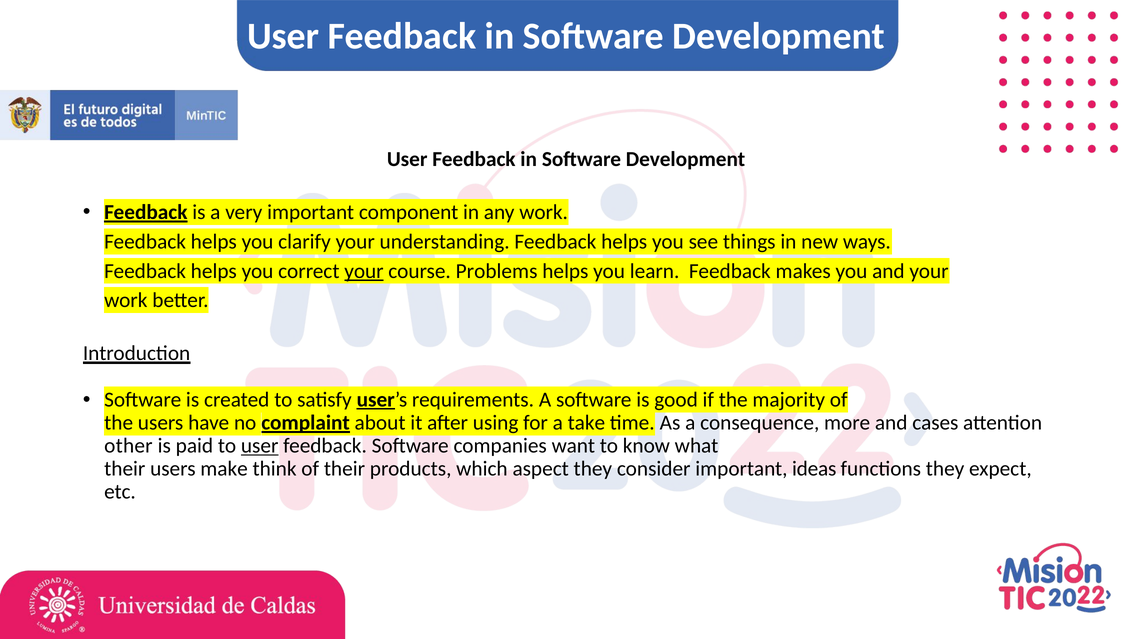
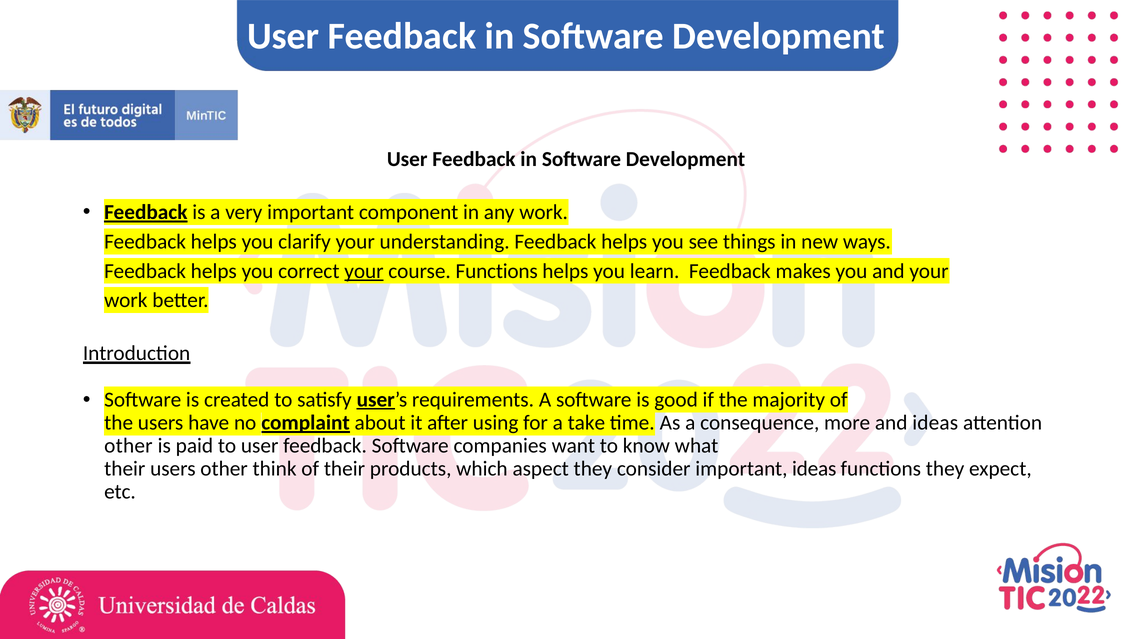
course Problems: Problems -> Functions (497, 271)
and cases: cases -> ideas (935, 423)
user underline: present -> none (260, 446)
users make: make -> other (224, 469)
